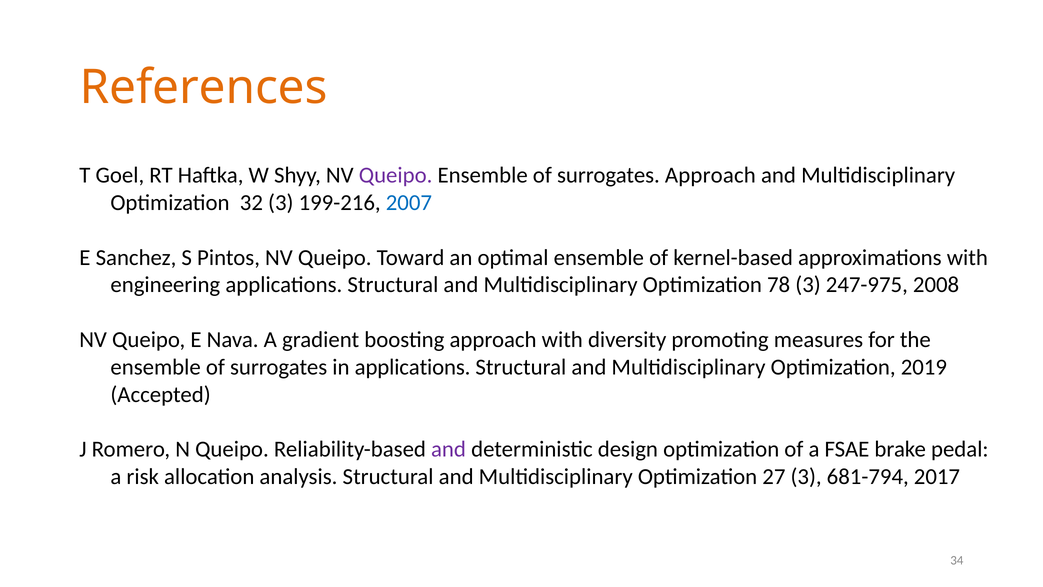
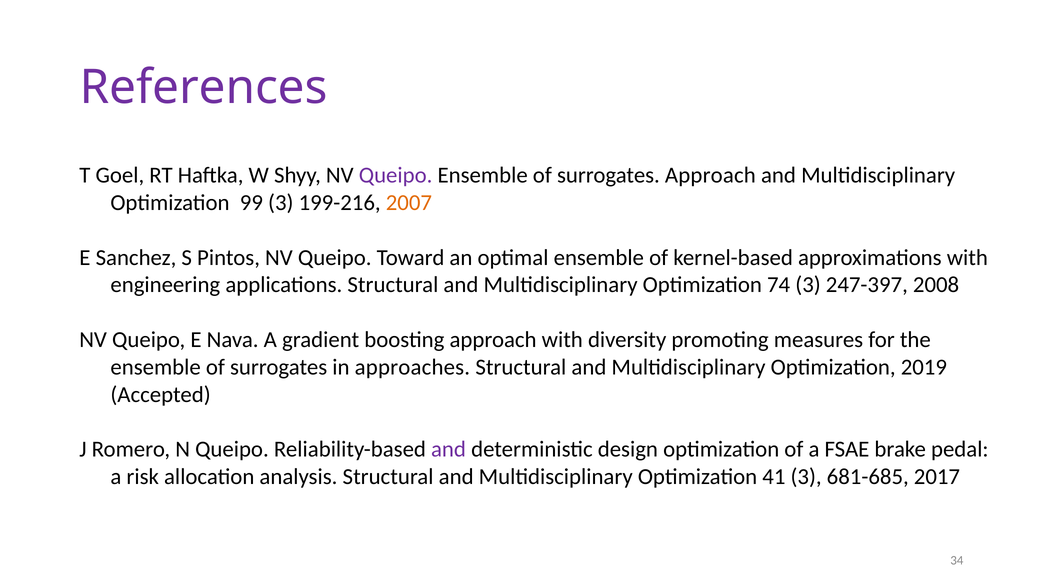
References colour: orange -> purple (204, 88)
32: 32 -> 99 (251, 203)
2007 colour: blue -> orange (409, 203)
78: 78 -> 74 (779, 285)
247-975: 247-975 -> 247-397 (867, 285)
in applications: applications -> approaches (412, 367)
27: 27 -> 41 (774, 476)
681-794: 681-794 -> 681-685 (868, 476)
